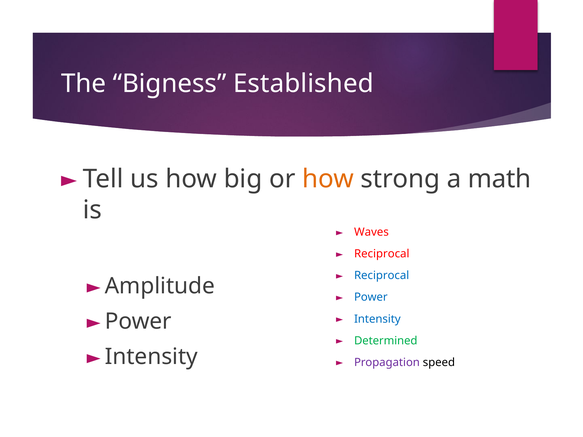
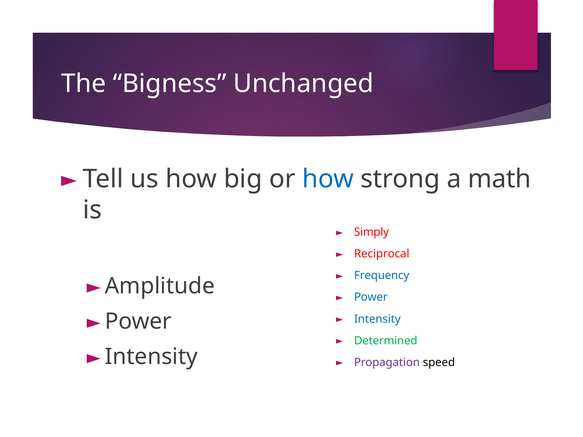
Established: Established -> Unchanged (303, 84)
how colour: orange -> blue (328, 179)
Waves: Waves -> Simply (372, 232)
Reciprocal: Reciprocal -> Frequency (382, 276)
